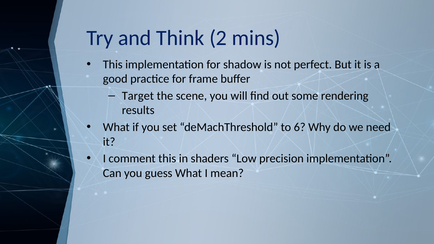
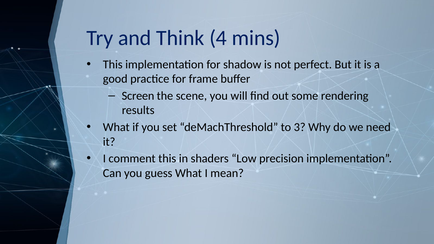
2: 2 -> 4 (218, 38)
Target: Target -> Screen (138, 96)
6: 6 -> 3 (300, 127)
